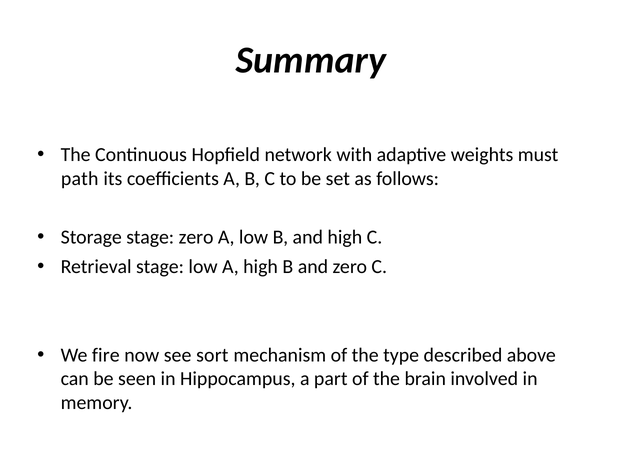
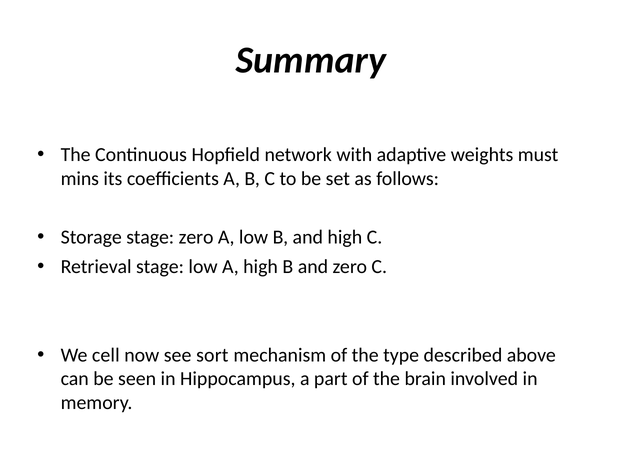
path: path -> mins (80, 178)
fire: fire -> cell (106, 355)
